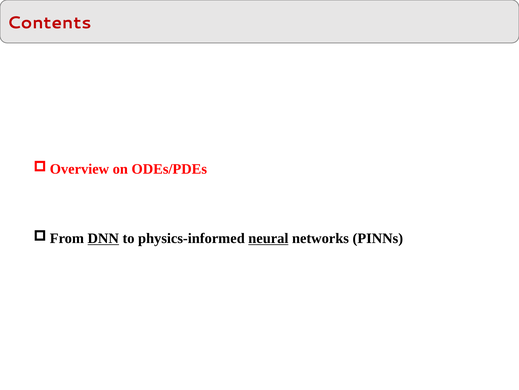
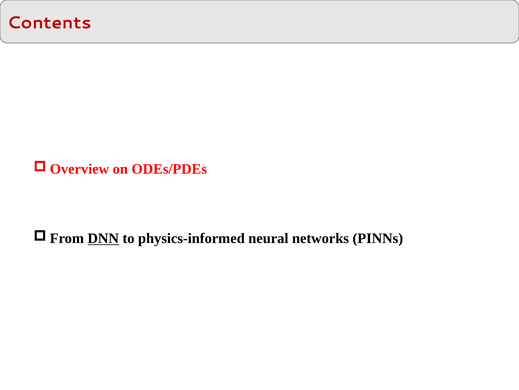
neural underline: present -> none (268, 238)
